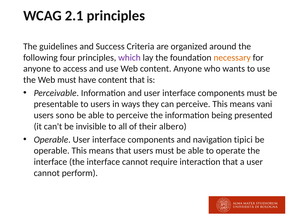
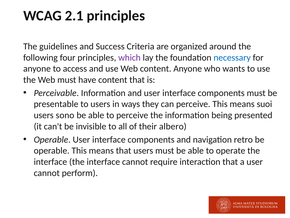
necessary colour: orange -> blue (232, 57)
vani: vani -> suoi (264, 104)
tipici: tipici -> retro (243, 139)
